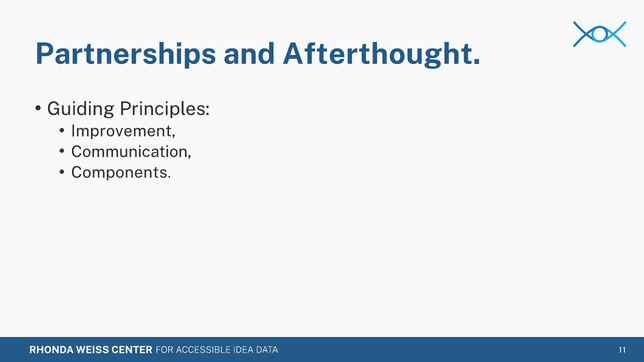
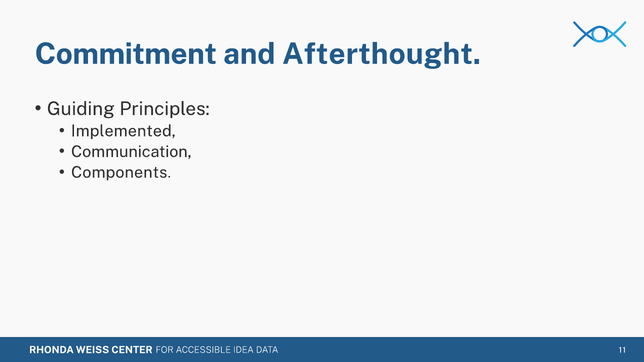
Partnerships: Partnerships -> Commitment (126, 54)
Improvement: Improvement -> Implemented (123, 131)
